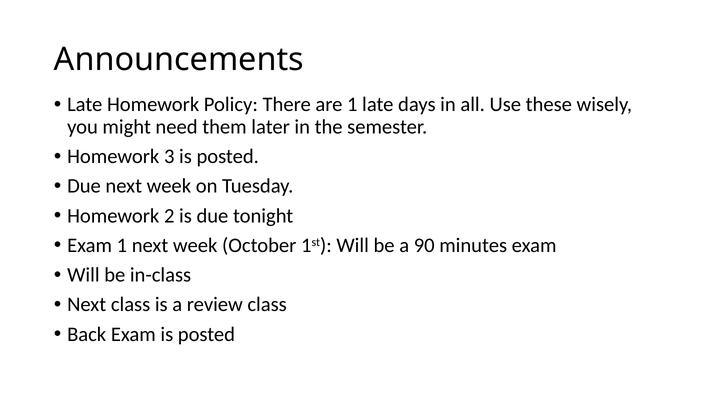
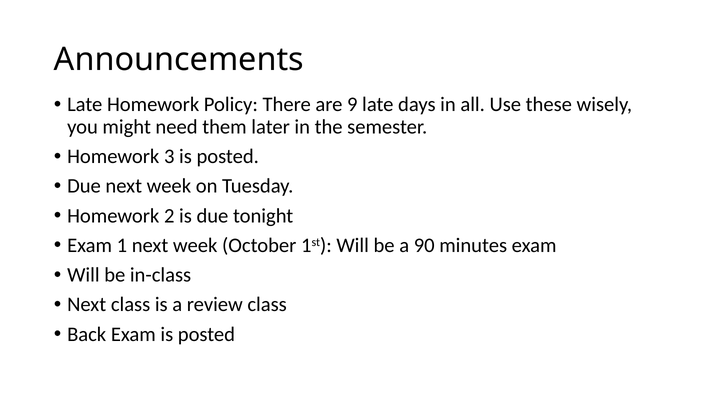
are 1: 1 -> 9 (352, 105)
